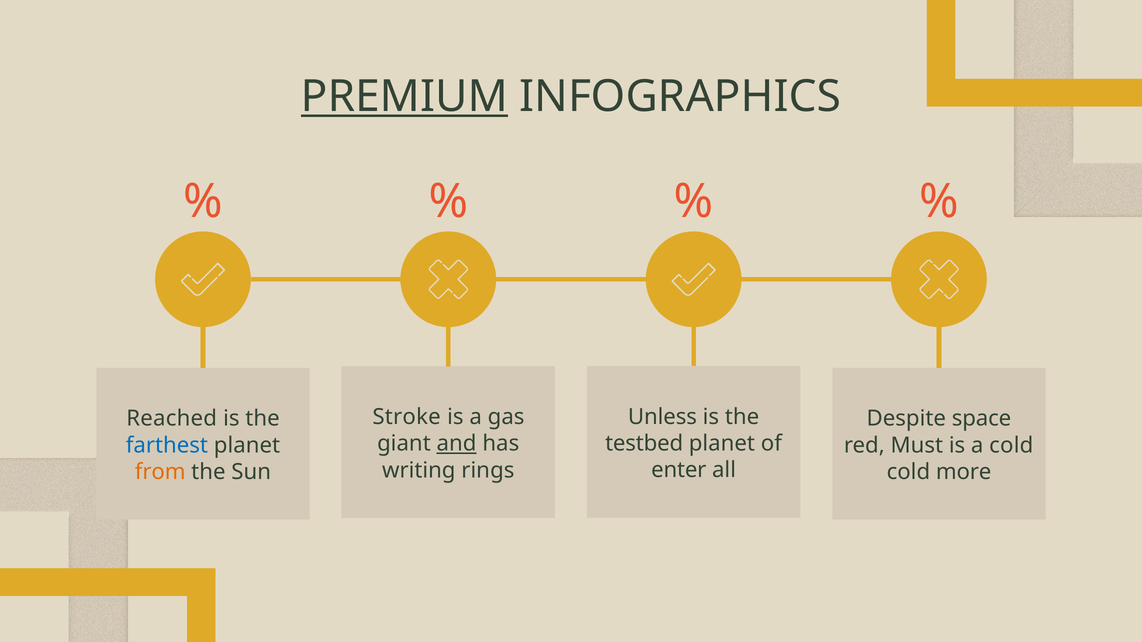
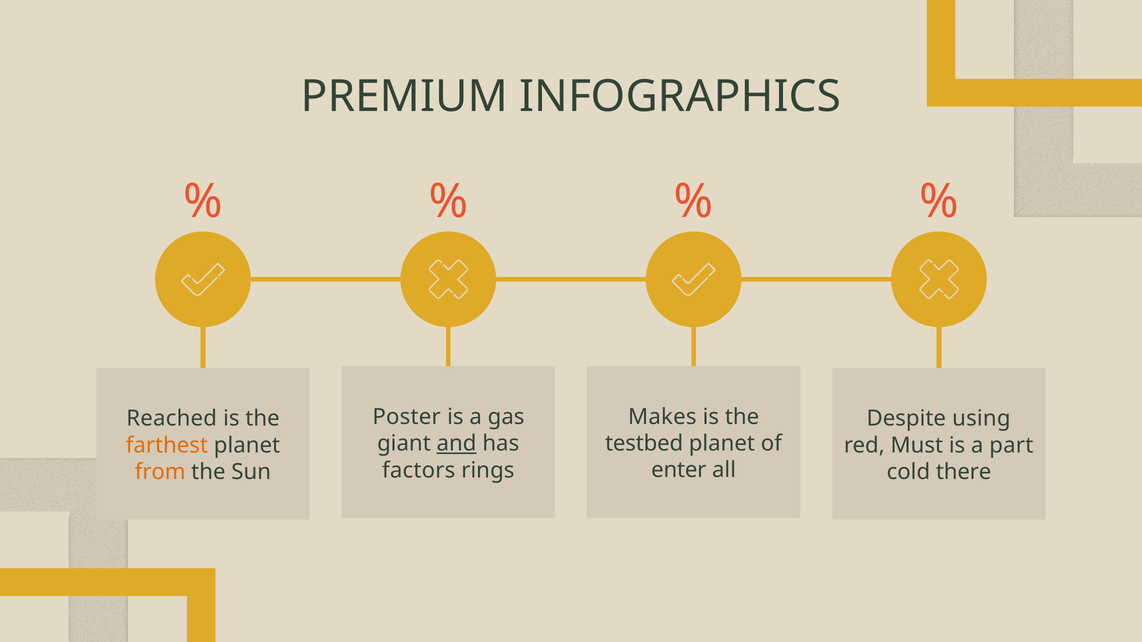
PREMIUM underline: present -> none (404, 97)
Unless: Unless -> Makes (662, 417)
Stroke: Stroke -> Poster (407, 417)
space: space -> using (981, 419)
farthest colour: blue -> orange (167, 446)
a cold: cold -> part (1011, 446)
writing: writing -> factors (419, 471)
more: more -> there (964, 472)
